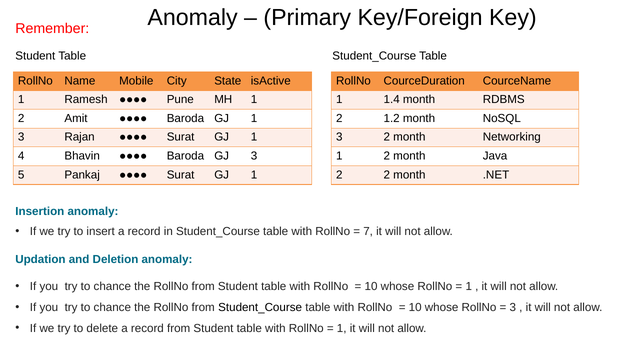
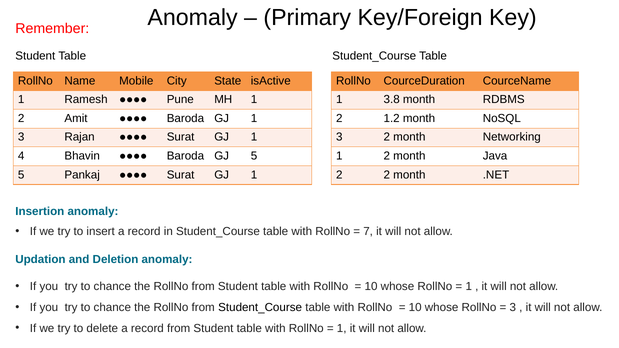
1.4: 1.4 -> 3.8 (392, 100)
GJ 3: 3 -> 5 (254, 156)
